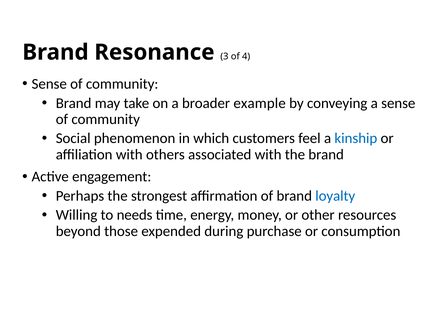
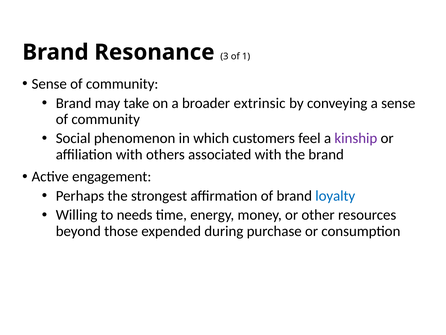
4: 4 -> 1 (246, 56)
example: example -> extrinsic (260, 103)
kinship colour: blue -> purple (356, 138)
